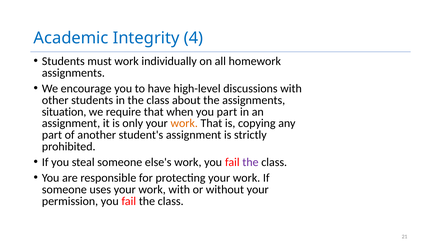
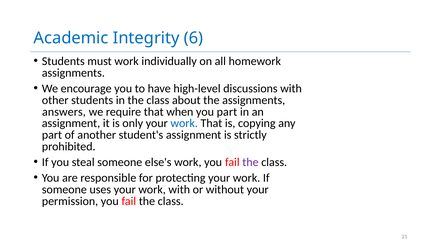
4: 4 -> 6 (194, 38)
situation: situation -> answers (64, 112)
work colour: orange -> blue (184, 123)
